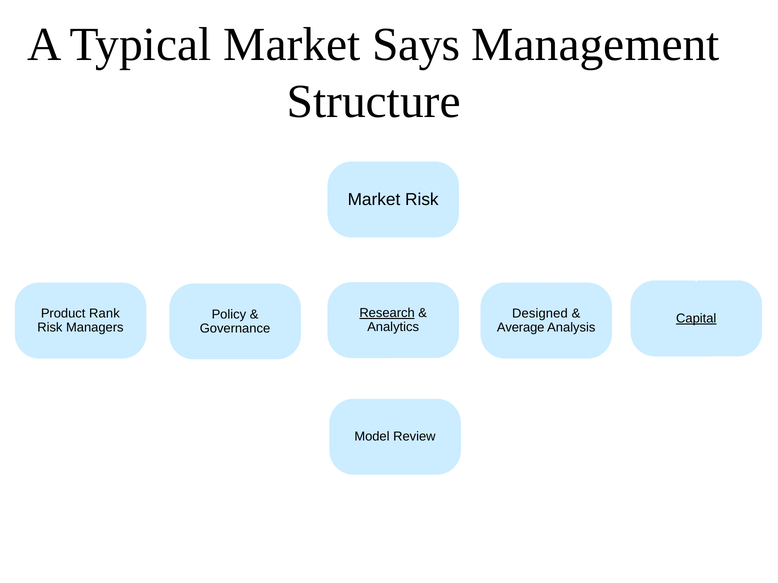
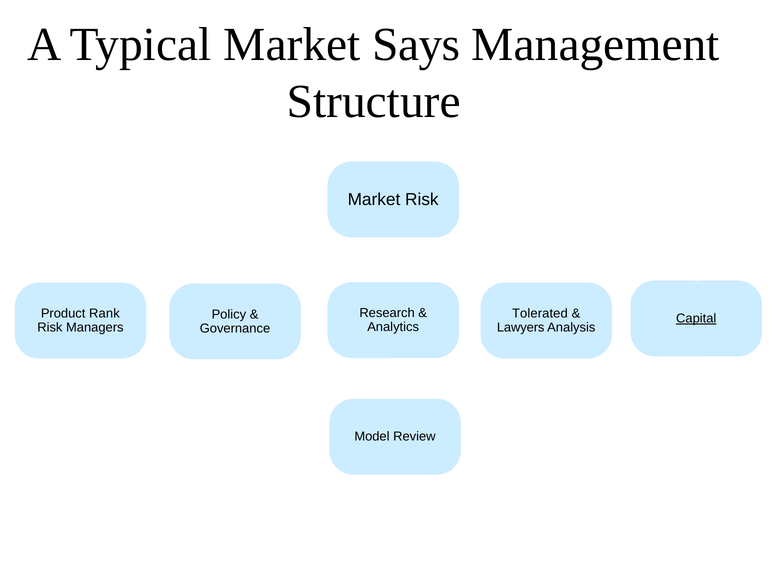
Research underline: present -> none (387, 313)
Designed: Designed -> Tolerated (540, 314)
Average: Average -> Lawyers (521, 328)
